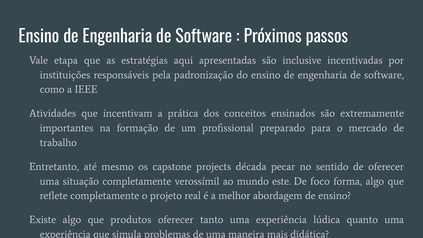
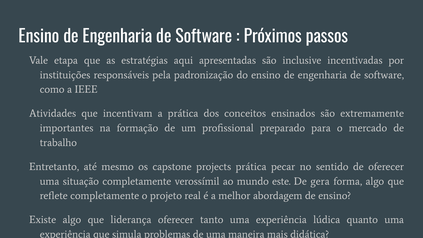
projects década: década -> prática (251, 167)
foco: foco -> gera (320, 181)
produtos: produtos -> liderança (131, 220)
